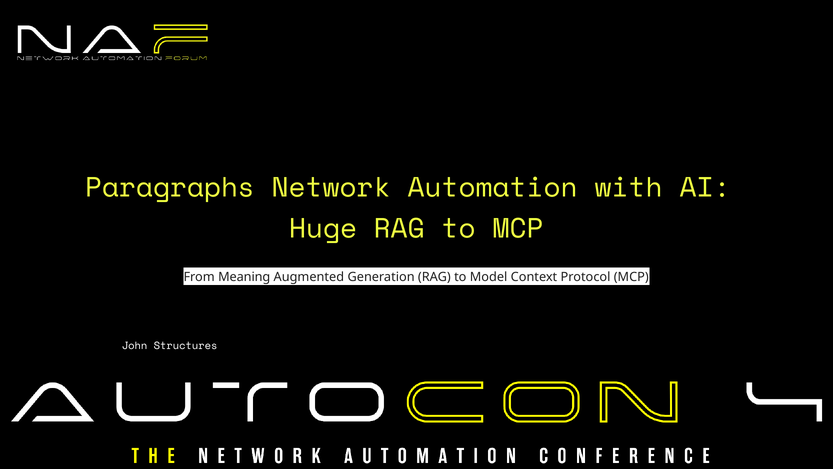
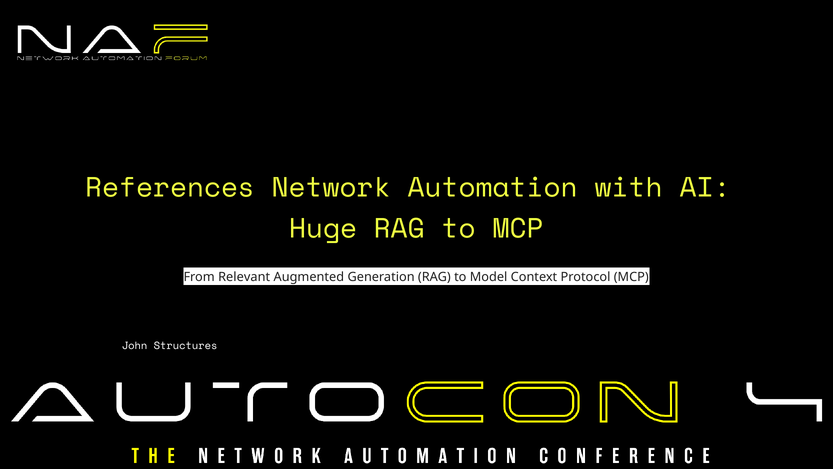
Paragraphs: Paragraphs -> References (170, 187)
Meaning: Meaning -> Relevant (244, 277)
